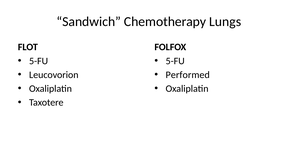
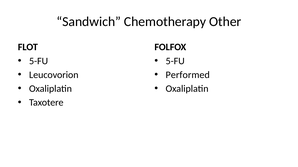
Lungs: Lungs -> Other (225, 22)
